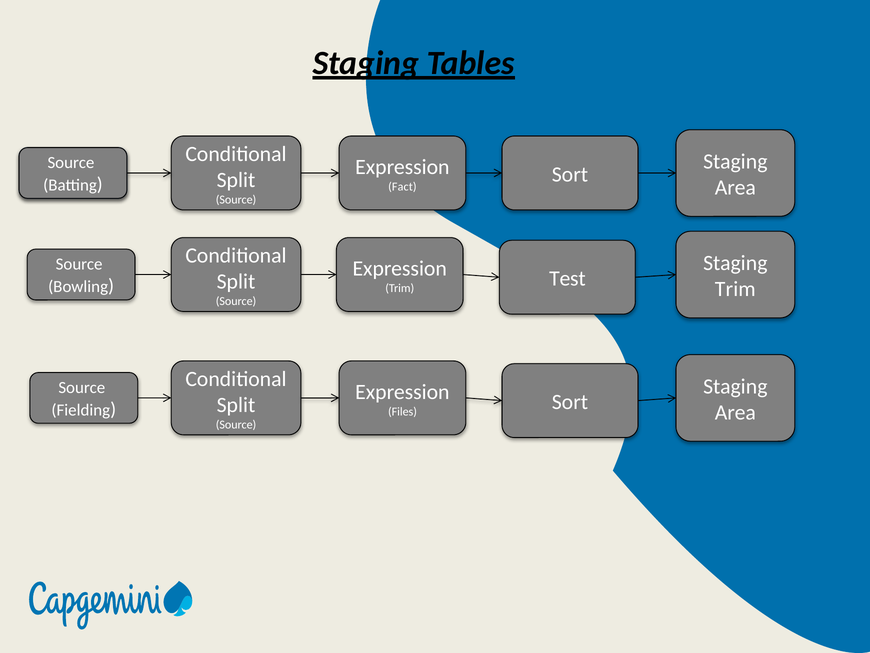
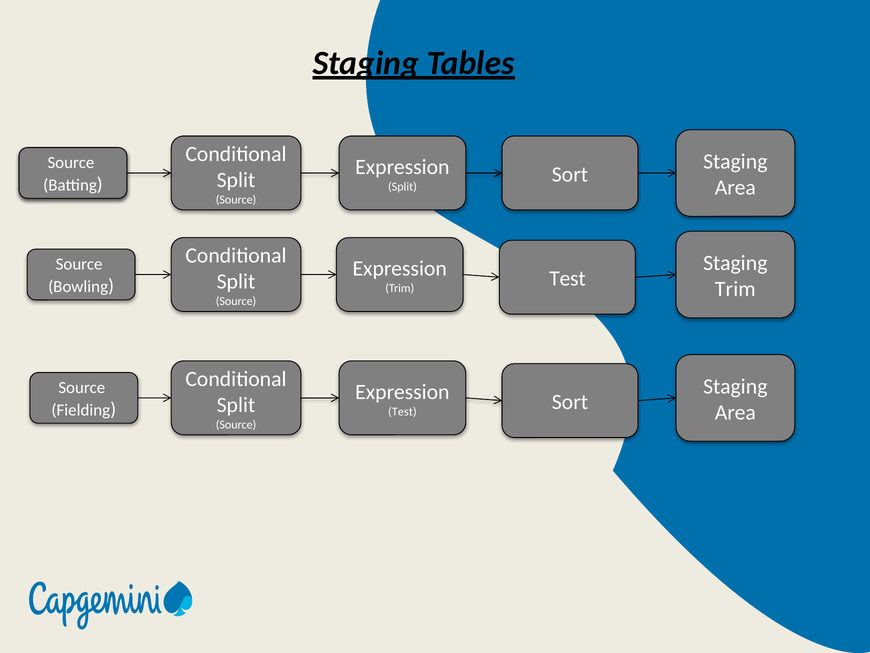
Fact: Fact -> Split (402, 187)
Files: Files -> Test (402, 411)
